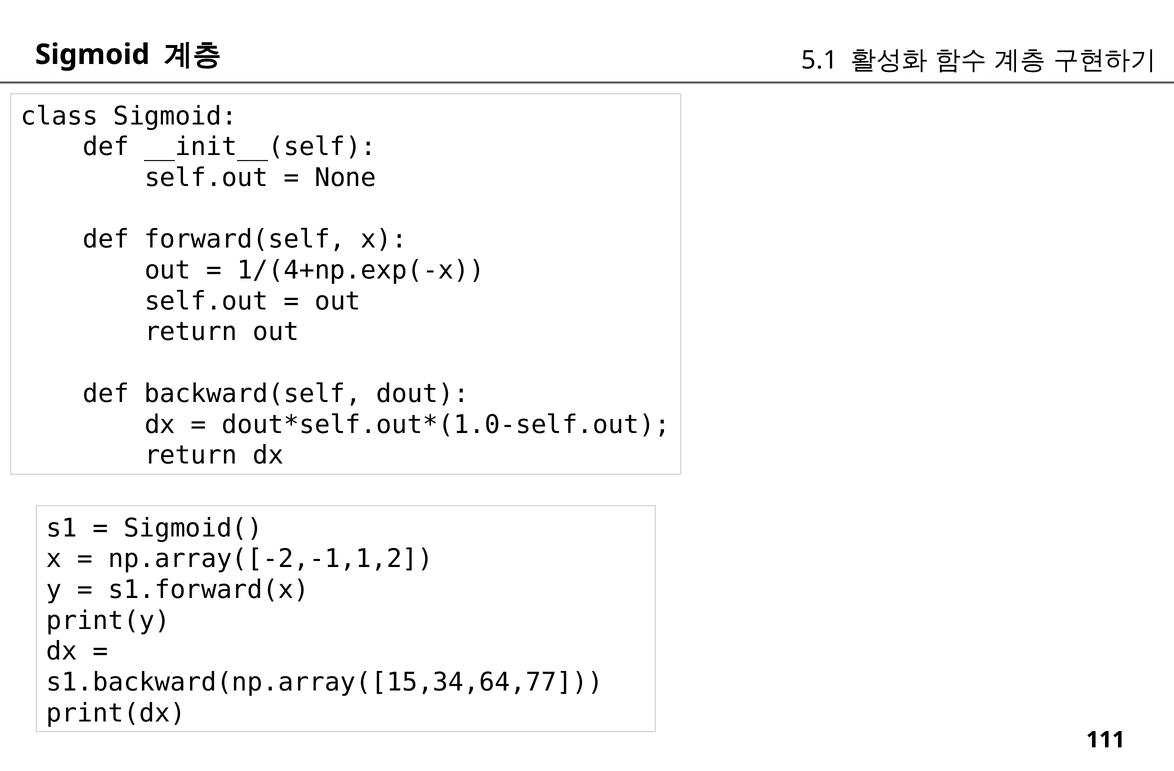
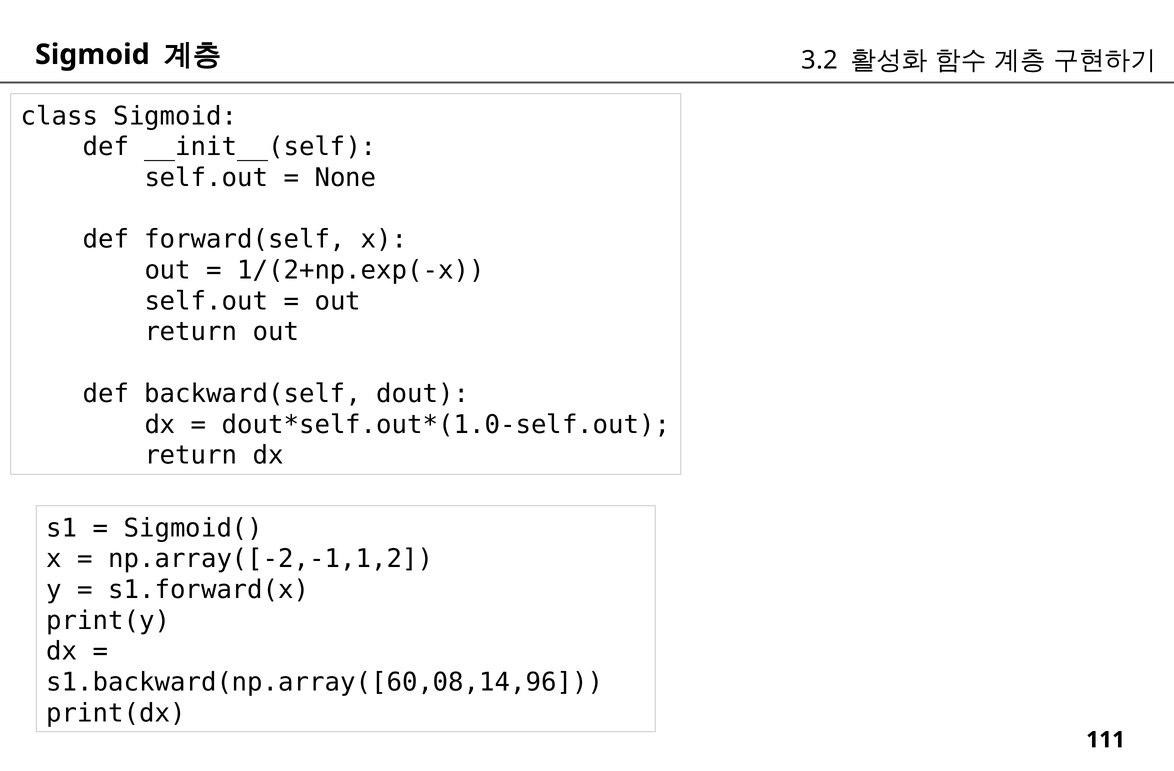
5.1: 5.1 -> 3.2 (820, 60)
1/(4+np.exp(-x: 1/(4+np.exp(-x -> 1/(2+np.exp(-x (361, 270)
s1.backward(np.array([15,34,64,77: s1.backward(np.array([15,34,64,77 -> s1.backward(np.array([60,08,14,96 (325, 682)
